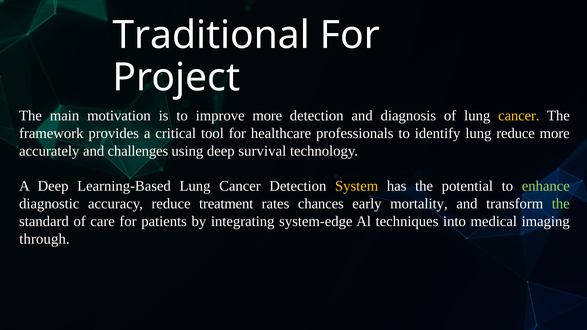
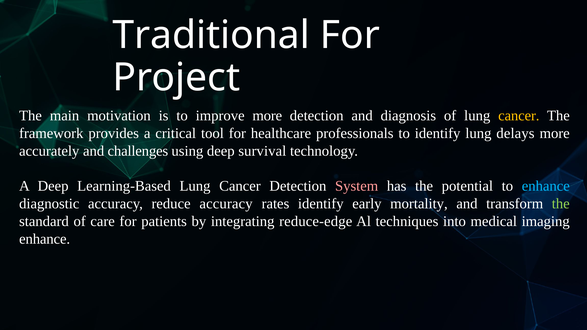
lung reduce: reduce -> delays (515, 133)
System colour: yellow -> pink (357, 186)
enhance colour: light green -> light blue (546, 186)
reduce treatment: treatment -> accuracy (226, 204)
rates chances: chances -> identify (321, 204)
system-edge: system-edge -> reduce-edge (316, 221)
through: through -> enhance (45, 239)
